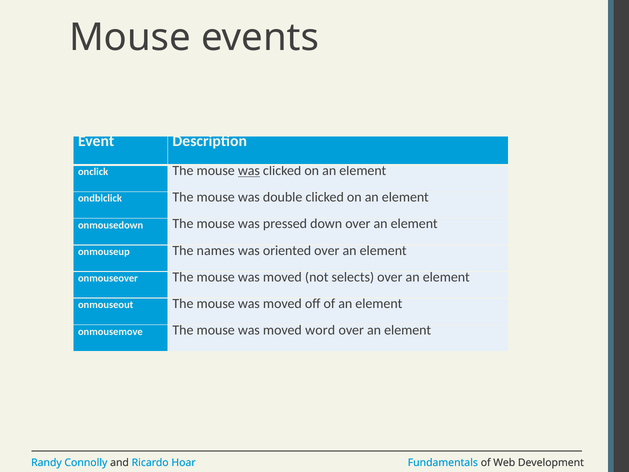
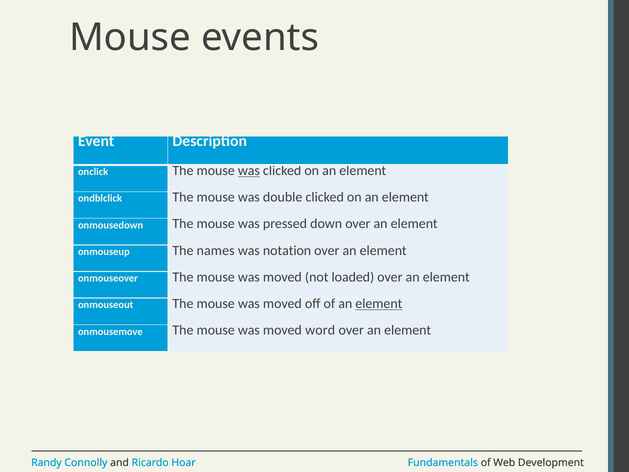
oriented: oriented -> notation (287, 250)
selects: selects -> loaded (353, 277)
element underline: none -> present (379, 304)
